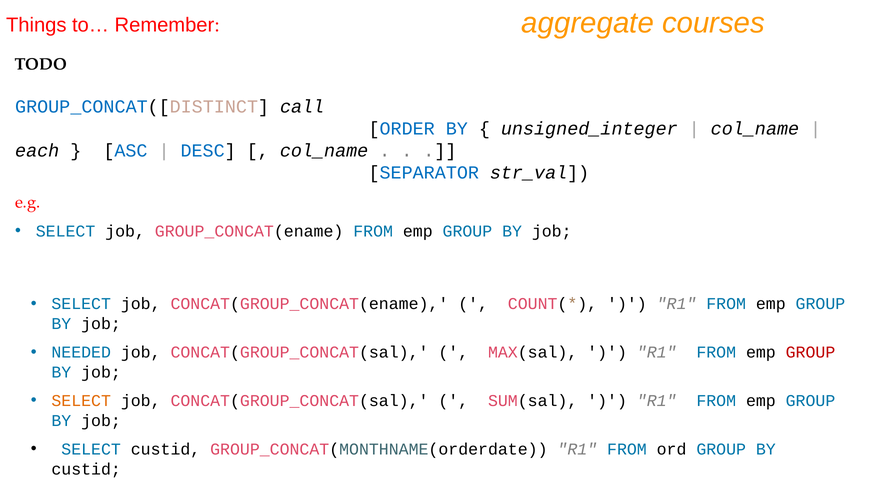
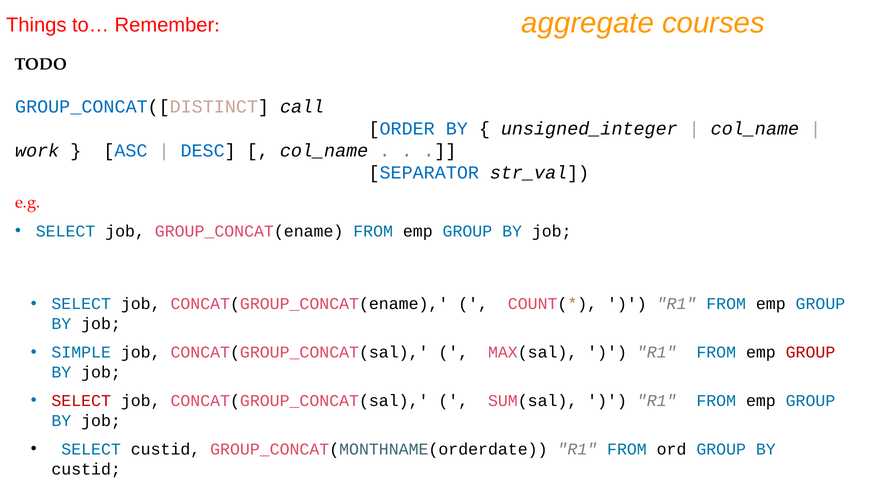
each: each -> work (37, 151)
NEEDED: NEEDED -> SIMPLE (81, 353)
SELECT colour: orange -> red (81, 401)
